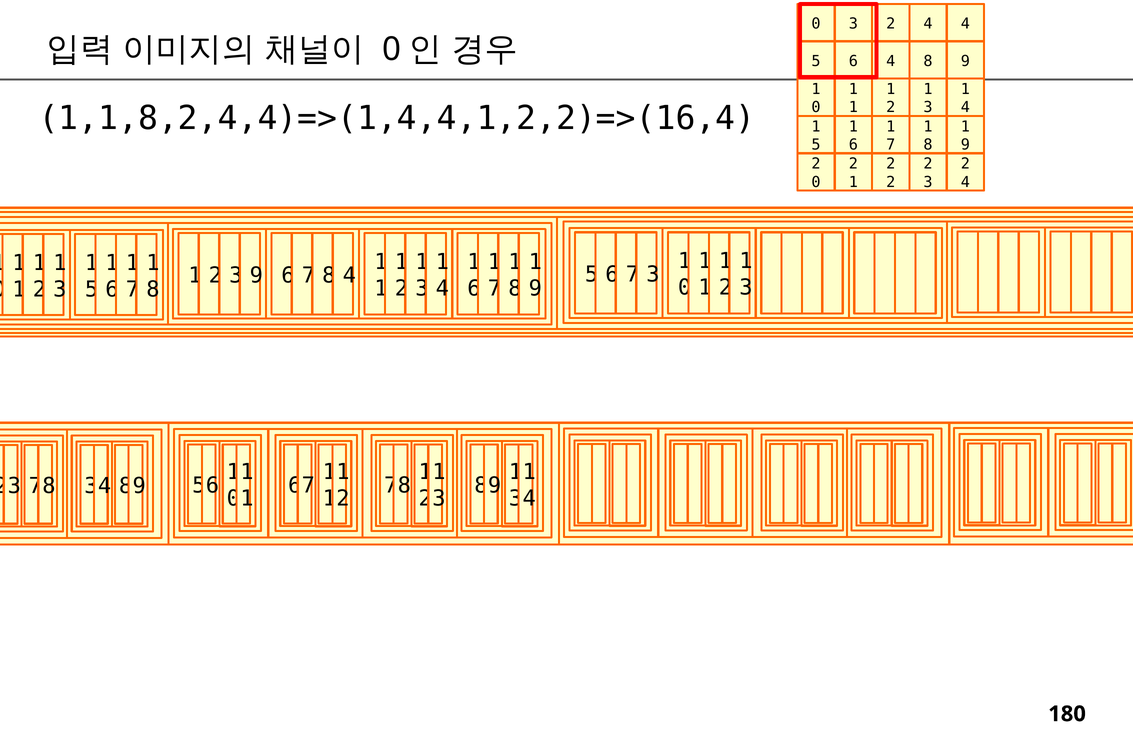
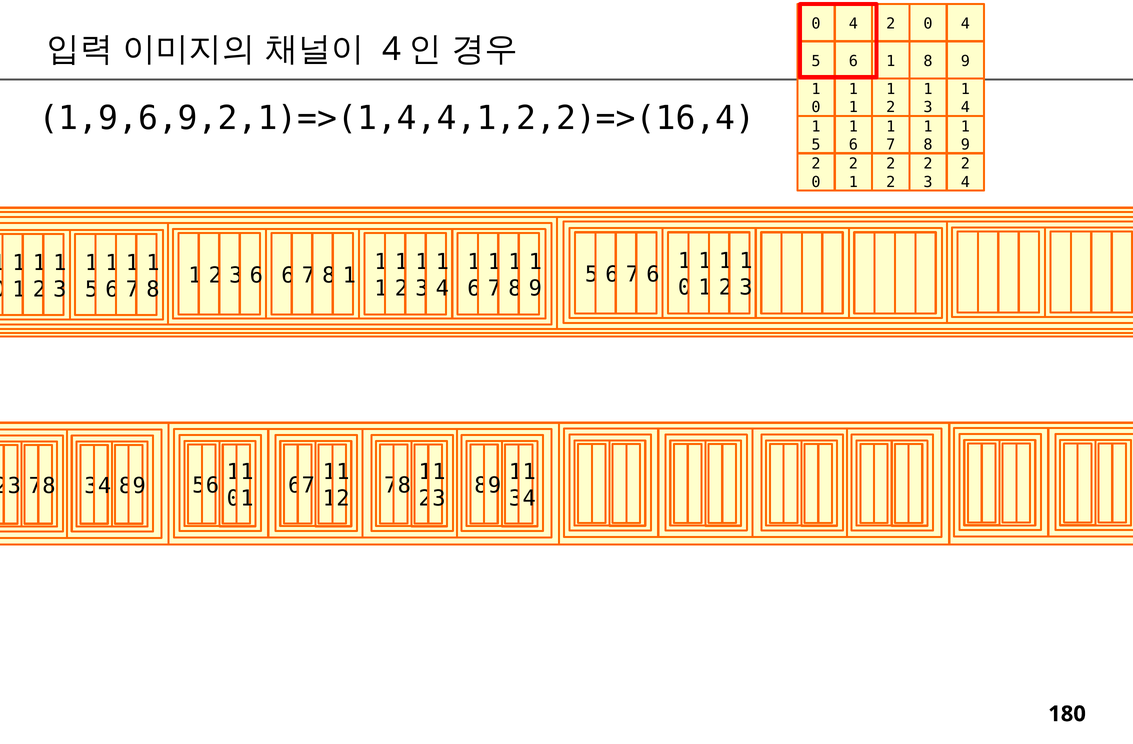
0 3: 3 -> 4 (853, 24)
4: 4 -> 0 (928, 24)
0: 0 -> 4 (392, 50)
5 6 4: 4 -> 1 (891, 61)
1,1,8,2,4,4)=>(1,4,4,1,2,2)=>(16,4: 1,1,8,2,4,4)=>(1,4,4,1,2,2)=>(16,4 -> 1,9,6,9,2,1)=>(1,4,4,1,2,2)=>(16,4 (397, 118)
3: 3 -> 6 (653, 274)
9: 9 -> 6 (256, 275)
4: 4 -> 1 (349, 275)
